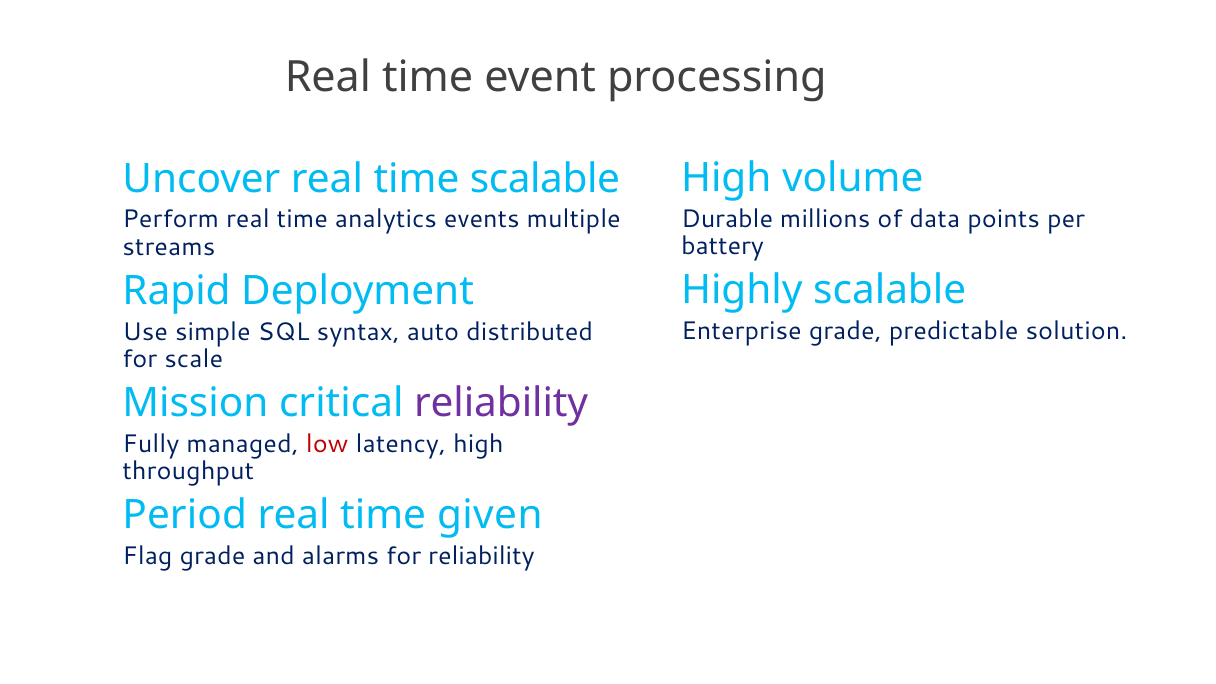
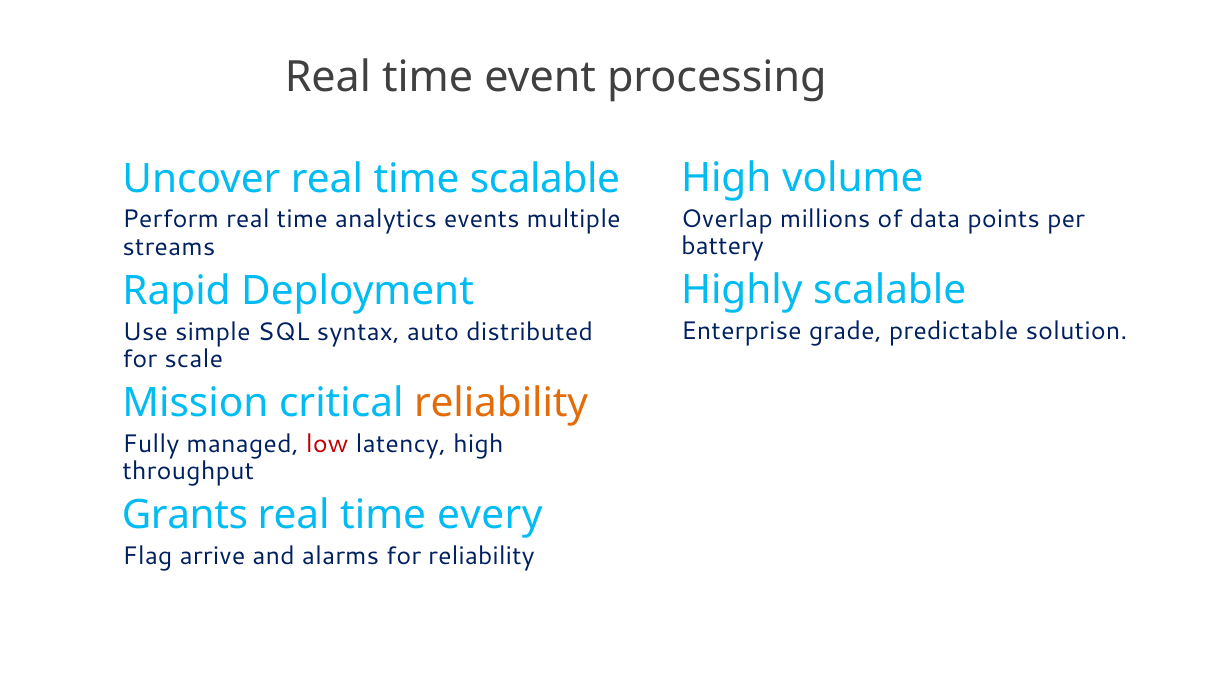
Durable: Durable -> Overlap (727, 219)
reliability colour: purple -> orange (501, 403)
Period: Period -> Grants (185, 515)
given: given -> every (490, 515)
Flag grade: grade -> arrive (212, 556)
